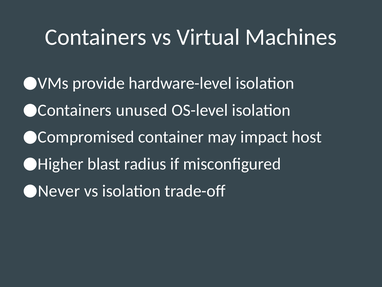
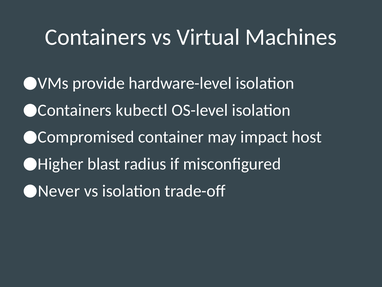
unused: unused -> kubectl (142, 110)
